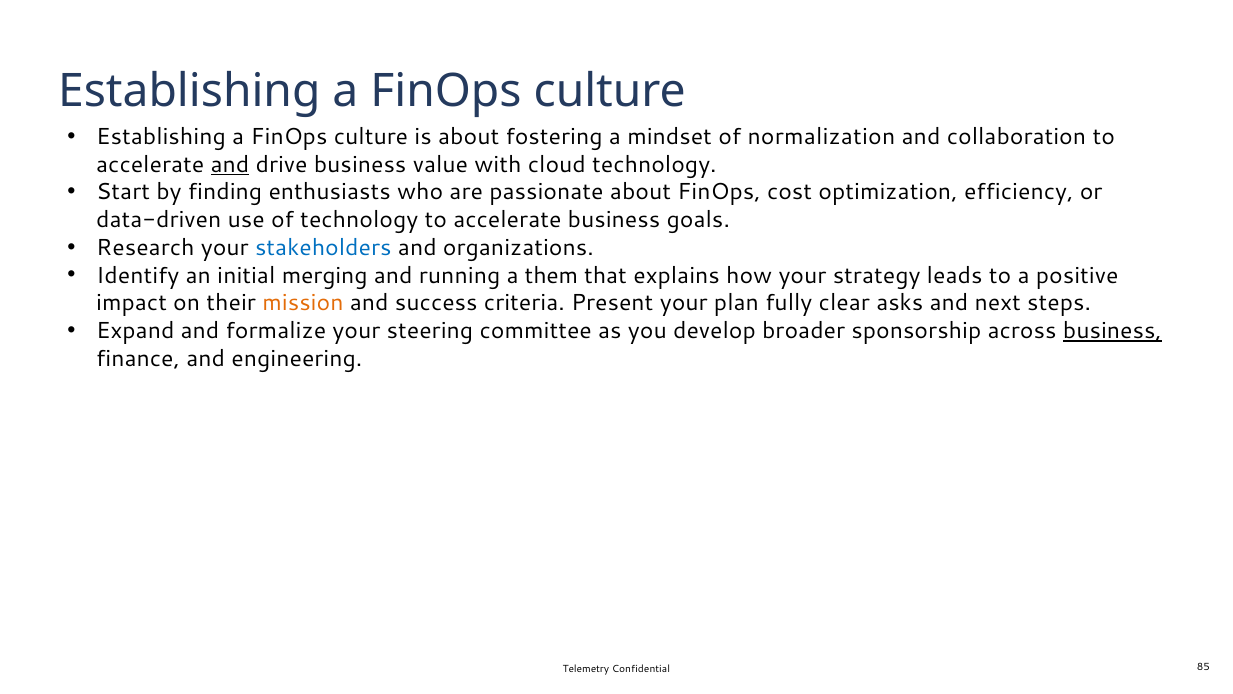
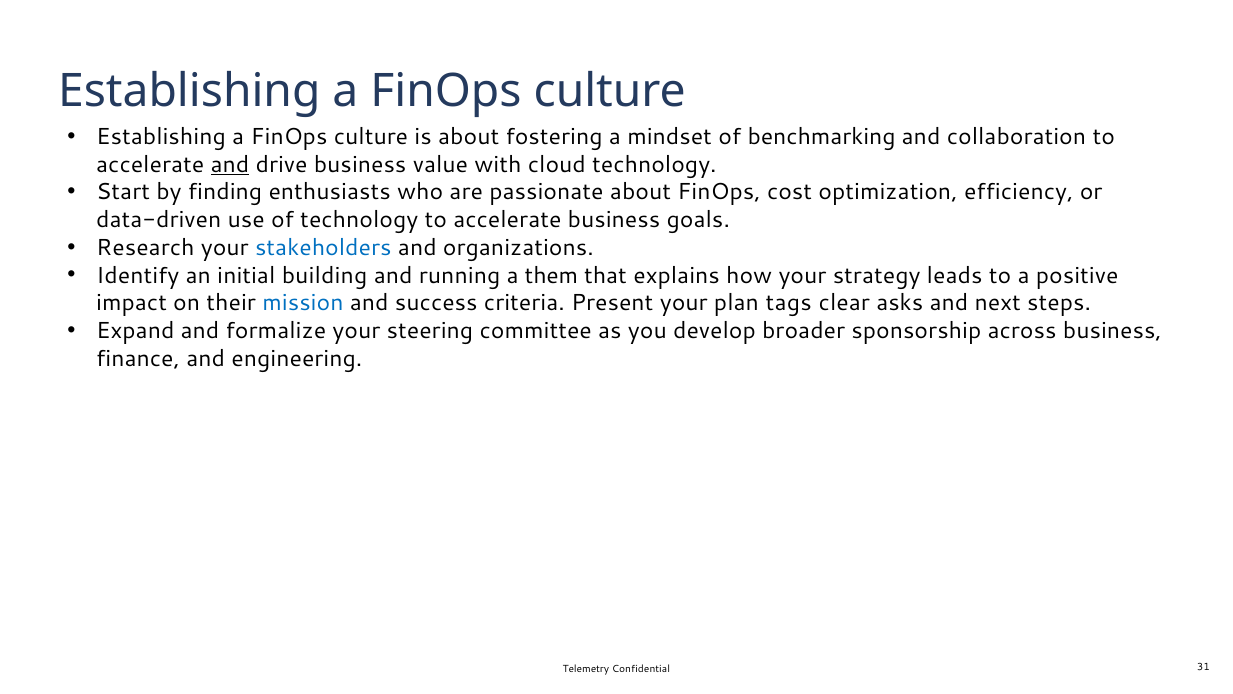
normalization: normalization -> benchmarking (822, 137)
merging: merging -> building (325, 275)
mission colour: orange -> blue (303, 303)
fully: fully -> tags (789, 303)
business underline: present -> none (1112, 331)
85: 85 -> 31 (1203, 667)
